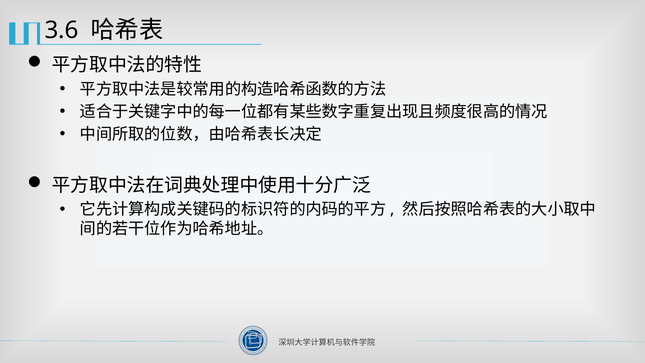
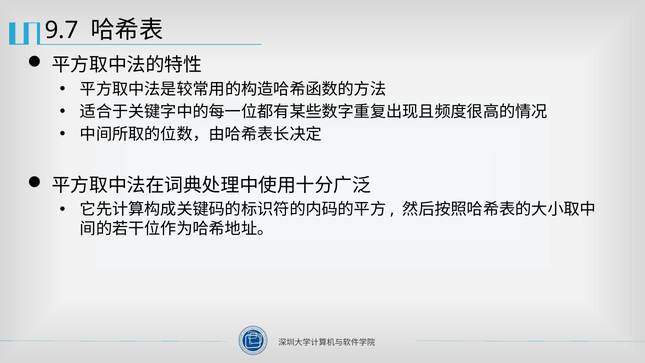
3.6: 3.6 -> 9.7 (62, 30)
